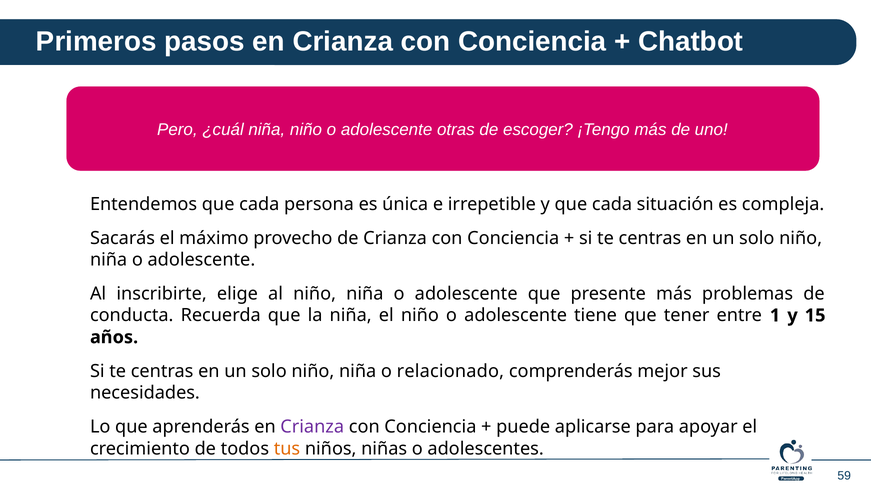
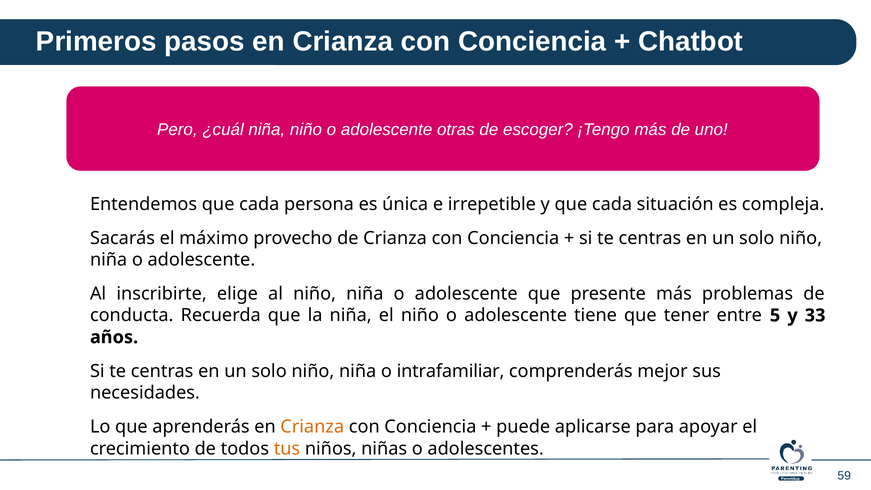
1: 1 -> 5 (775, 315)
15: 15 -> 33 (815, 315)
relacionado: relacionado -> intrafamiliar (451, 371)
Crianza colour: purple -> orange (312, 427)
